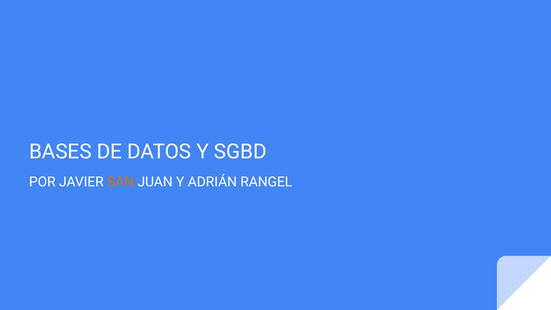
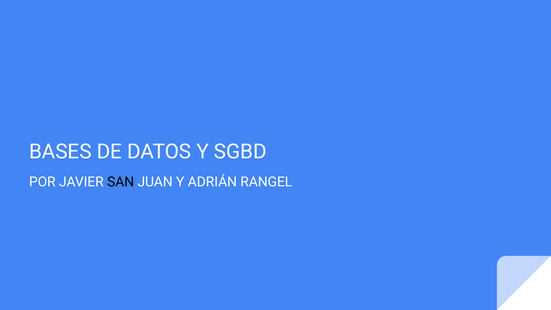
SAN colour: orange -> black (121, 182)
